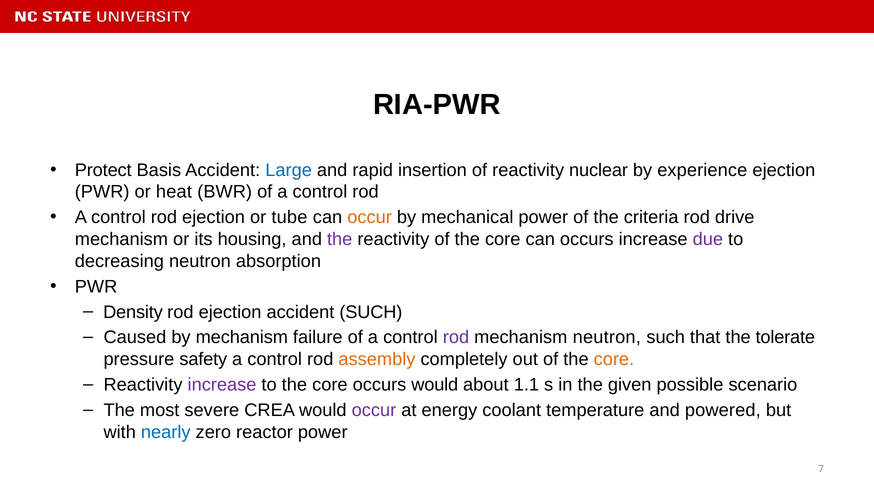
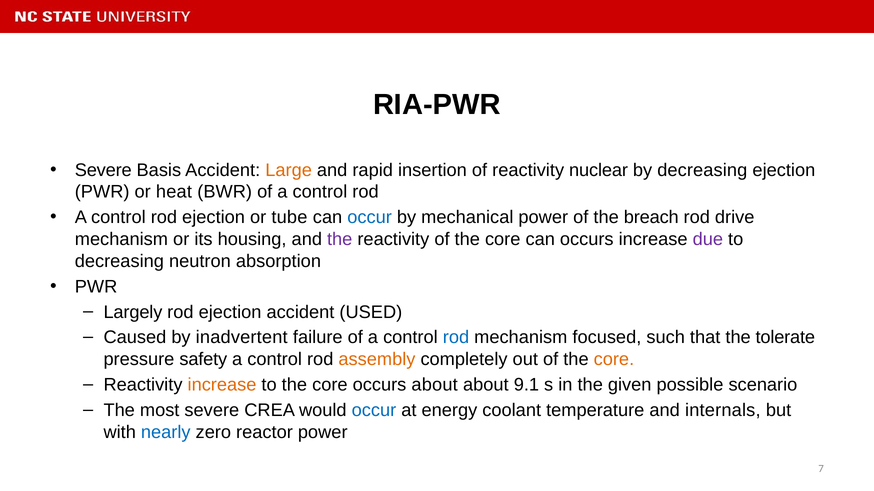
Protect: Protect -> Severe (103, 170)
Large colour: blue -> orange (289, 170)
by experience: experience -> decreasing (702, 170)
occur colour: orange -> blue (370, 218)
criteria: criteria -> breach (651, 218)
Density: Density -> Largely (133, 312)
accident SUCH: SUCH -> USED (371, 312)
by mechanism: mechanism -> inadvertent (242, 338)
rod colour: purple -> blue (456, 338)
mechanism neutron: neutron -> focused (607, 338)
increase colour: purple -> orange (222, 385)
occurs would: would -> about (435, 385)
1.1: 1.1 -> 9.1 (526, 385)
occur colour: purple -> blue (374, 411)
powered: powered -> internals (723, 411)
